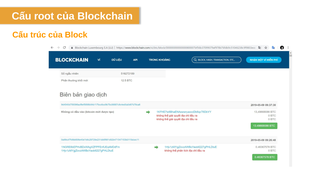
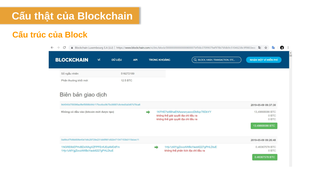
root: root -> thật (44, 16)
